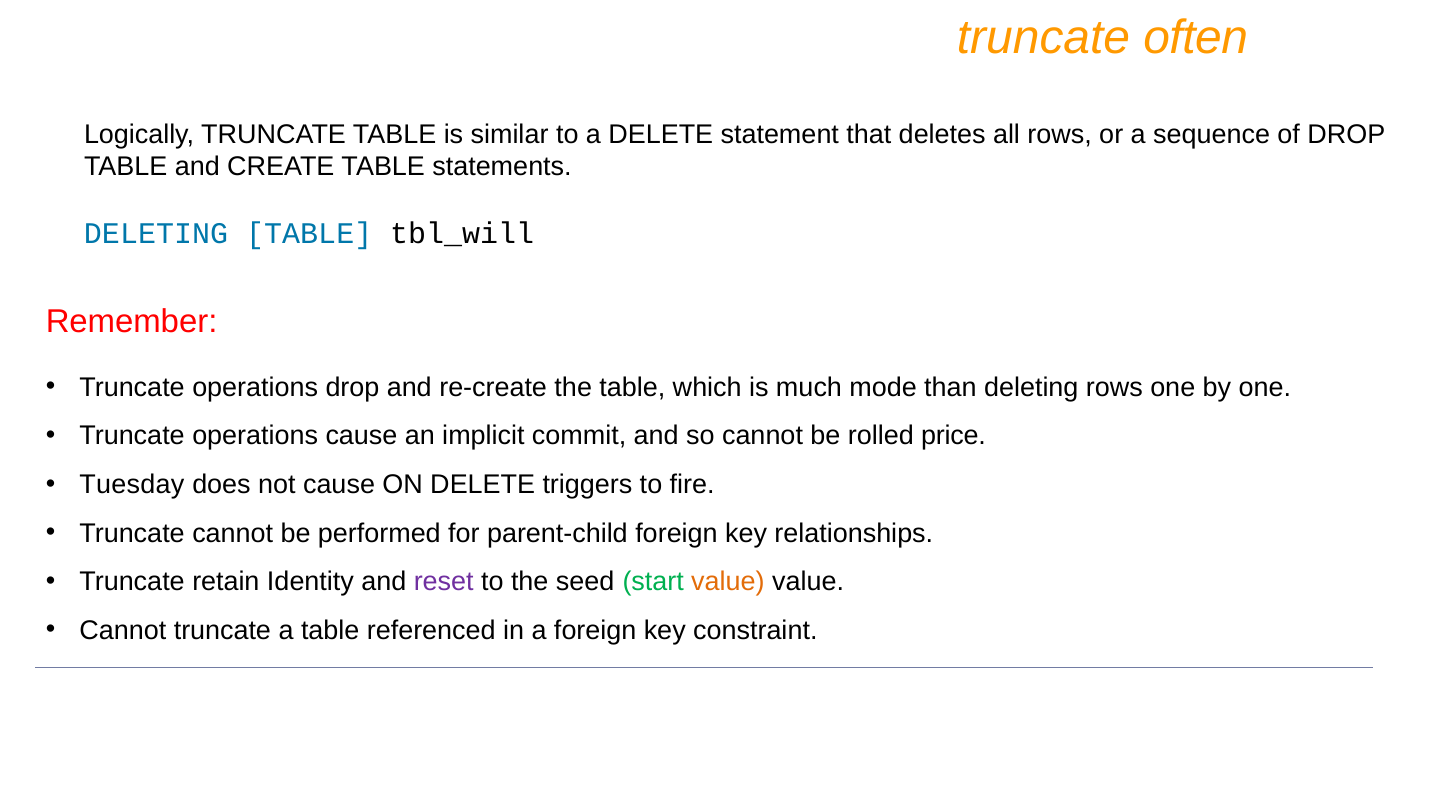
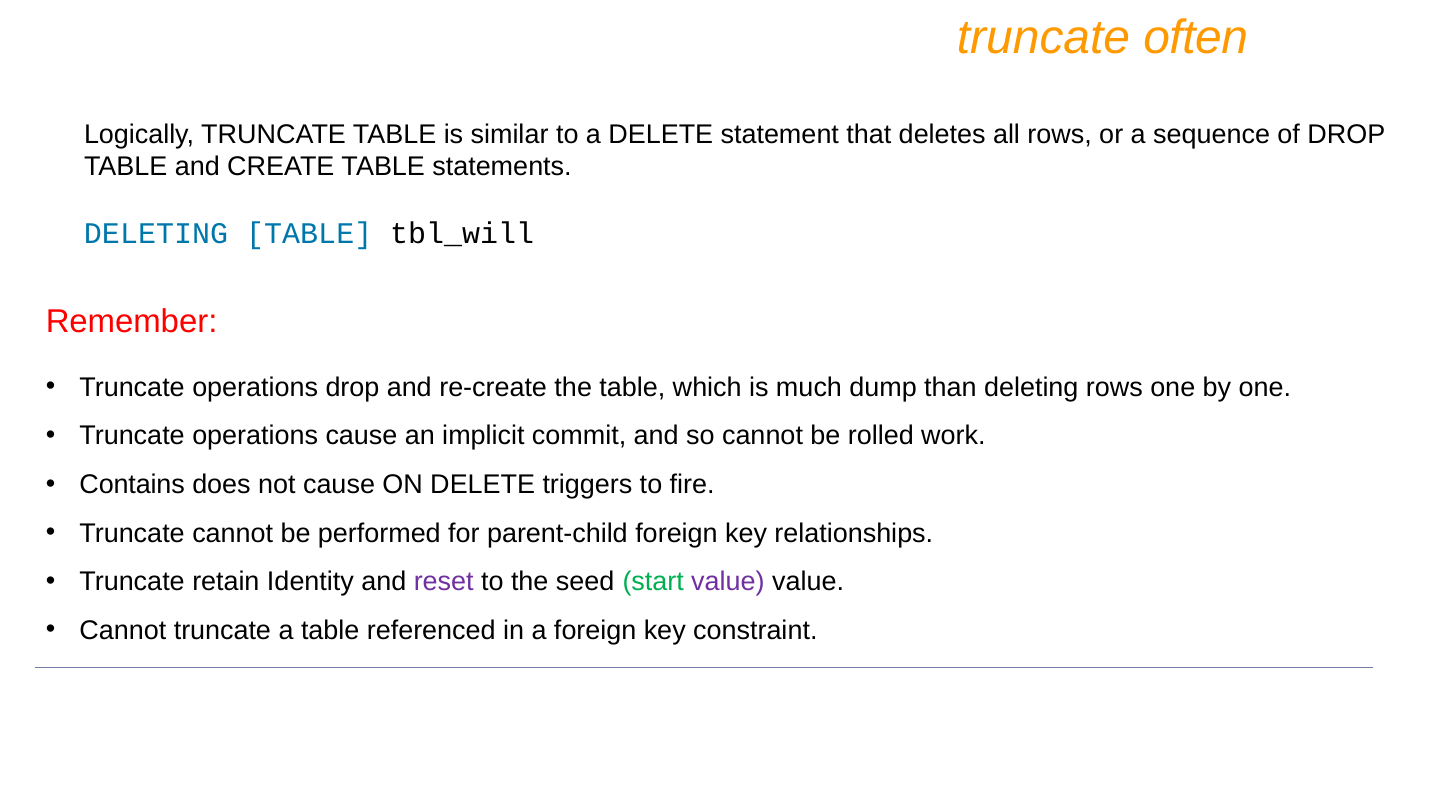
mode: mode -> dump (883, 387)
price: price -> work (953, 436)
Tuesday: Tuesday -> Contains (132, 485)
value colour: orange -> purple (728, 582)
